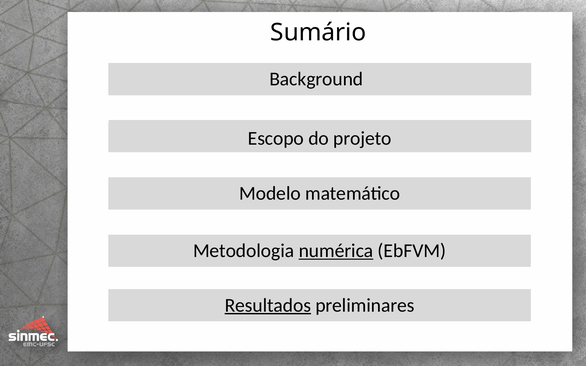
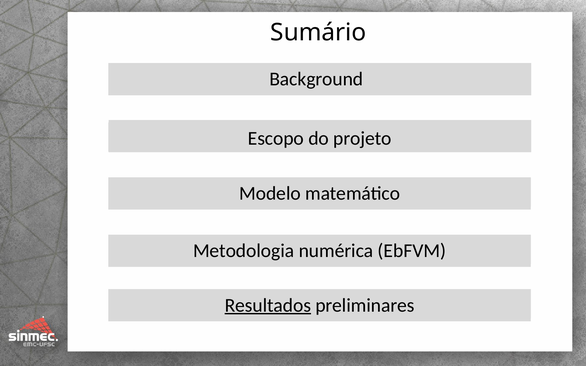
numérica underline: present -> none (336, 251)
